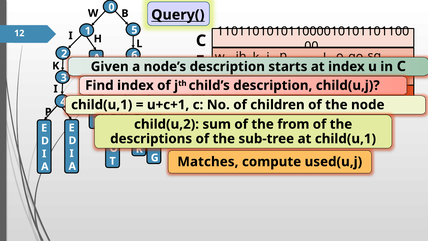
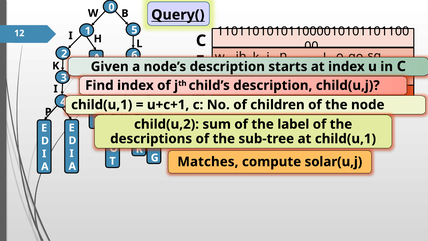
from: from -> label (293, 124)
used(u,j: used(u,j -> solar(u,j (333, 162)
